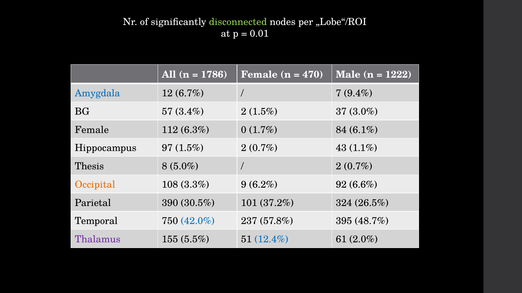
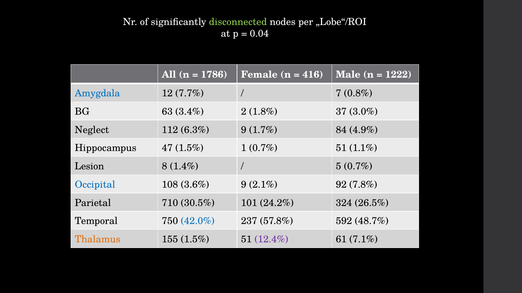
0.01: 0.01 -> 0.04 (259, 34)
470: 470 -> 416 (313, 75)
6.7%: 6.7% -> 7.7% (190, 93)
9.4%: 9.4% -> 0.8% (358, 93)
57: 57 -> 63 (167, 112)
2 1.5%: 1.5% -> 1.8% (263, 112)
Female: Female -> Neglect (92, 130)
6.3% 0: 0 -> 9 (244, 130)
6.1%: 6.1% -> 4.9% (363, 130)
97: 97 -> 47 (167, 148)
1.5% 2: 2 -> 1 (244, 148)
0.7% 43: 43 -> 51 (341, 148)
Thesis: Thesis -> Lesion (89, 167)
5.0%: 5.0% -> 1.4% (184, 167)
2: 2 -> 5 (339, 167)
Occipital colour: orange -> blue (95, 185)
3.3%: 3.3% -> 3.6% (195, 185)
6.2%: 6.2% -> 2.1% (263, 185)
6.6%: 6.6% -> 7.8% (363, 185)
390: 390 -> 710 (170, 203)
37.2%: 37.2% -> 24.2% (277, 203)
395: 395 -> 592 (344, 222)
Thalamus colour: purple -> orange (98, 240)
155 5.5%: 5.5% -> 1.5% (195, 240)
12.4% colour: blue -> purple (271, 240)
2.0%: 2.0% -> 7.1% (363, 240)
